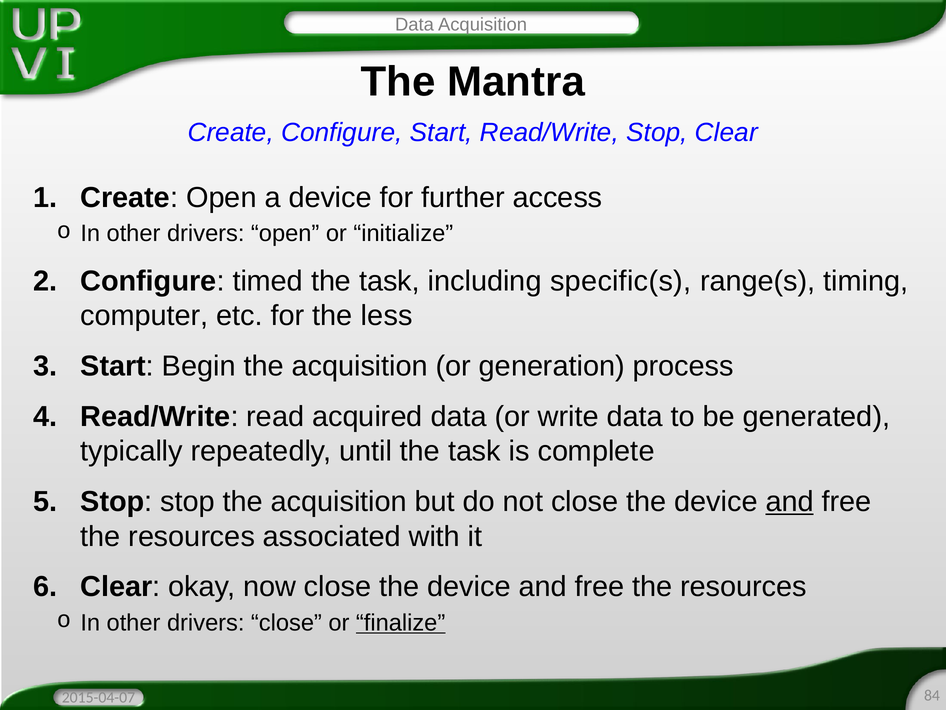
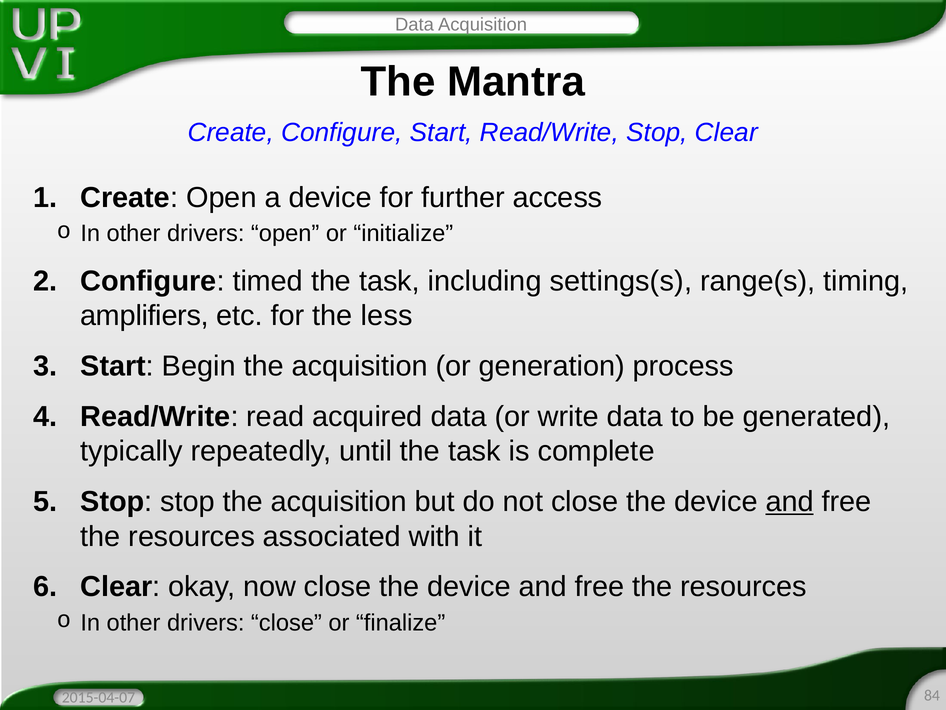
specific(s: specific(s -> settings(s (621, 281)
computer: computer -> amplifiers (145, 316)
finalize underline: present -> none (401, 622)
